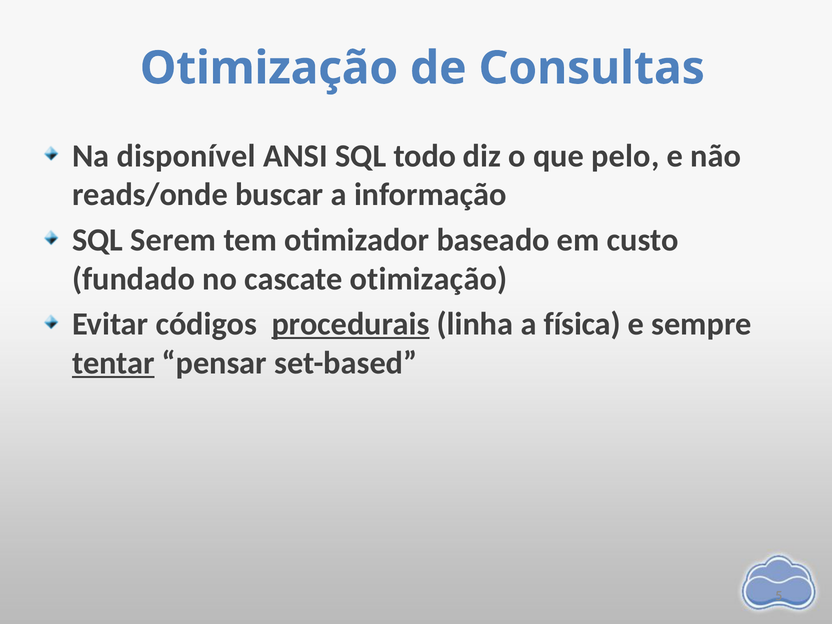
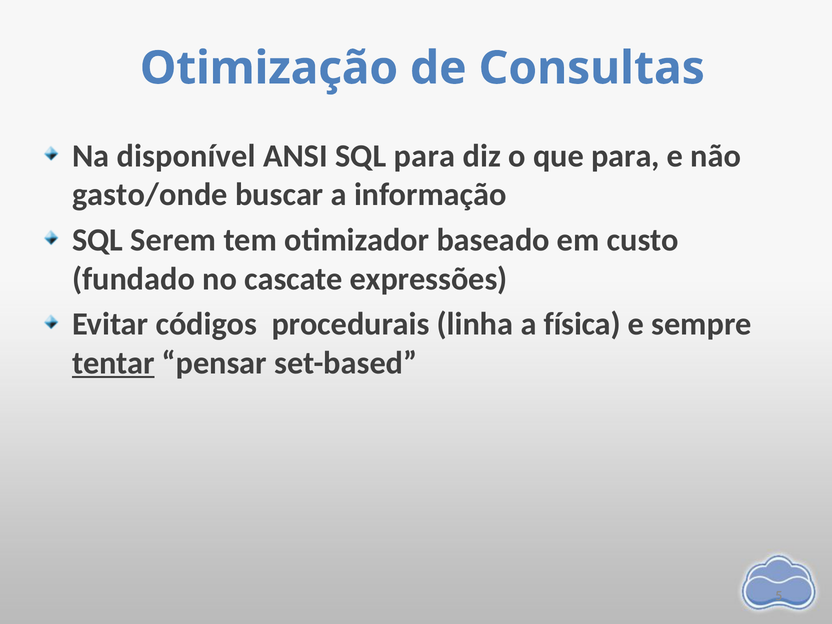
SQL todo: todo -> para (424, 156)
que pelo: pelo -> para (626, 156)
reads/onde: reads/onde -> gasto/onde (150, 195)
cascate otimização: otimização -> expressões (429, 279)
procedurais underline: present -> none (351, 324)
